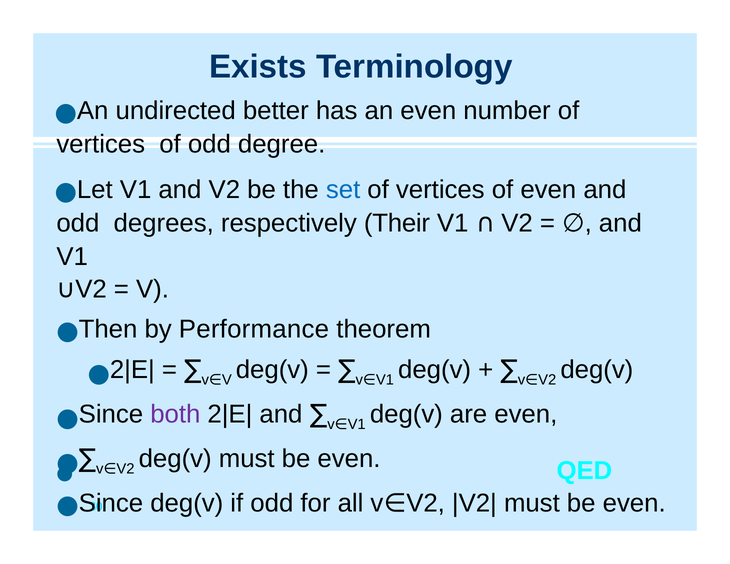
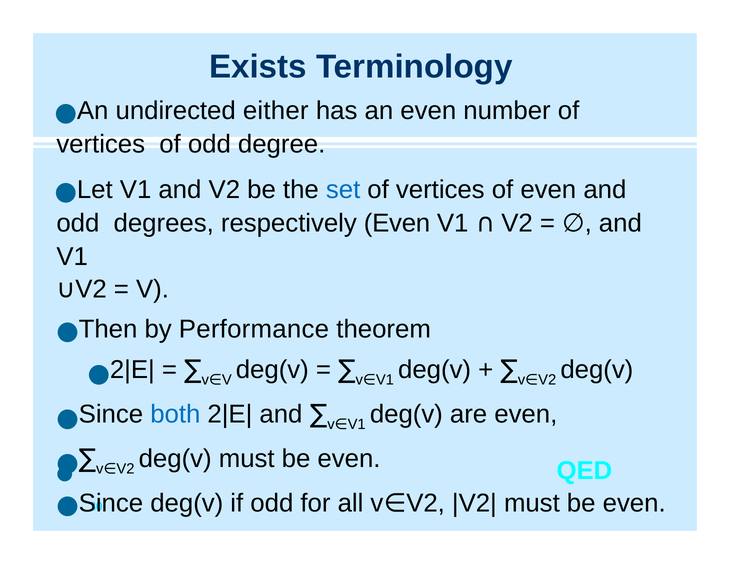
better: better -> either (276, 111)
respectively Their: Their -> Even (397, 223)
both colour: purple -> blue (175, 414)
